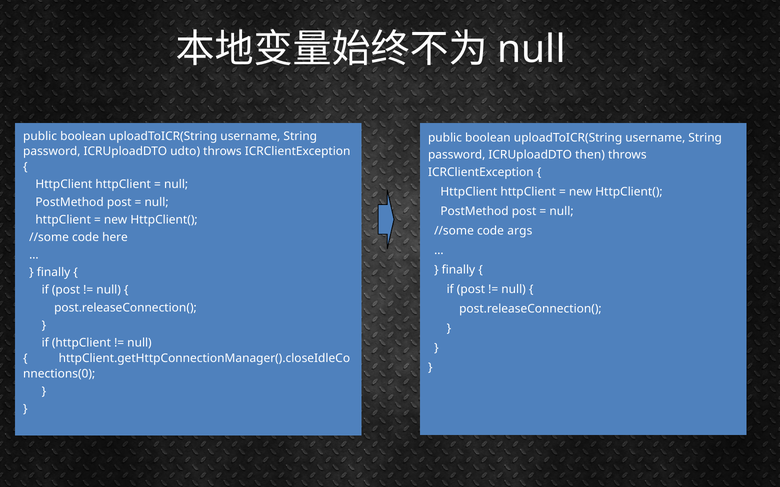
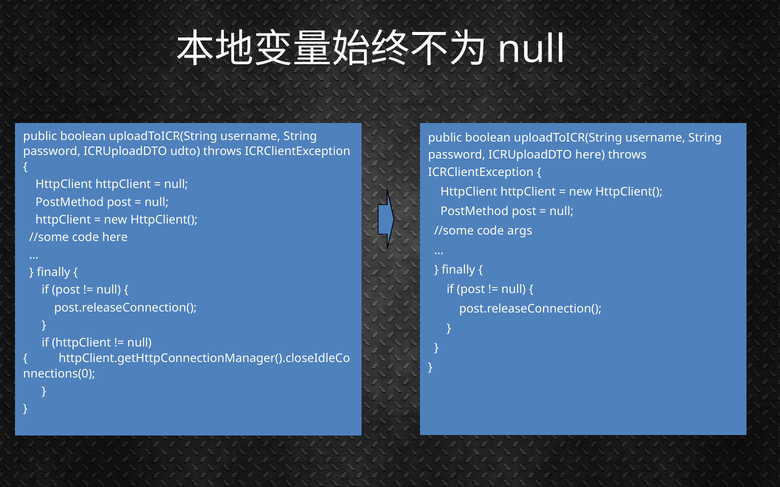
ICRUploadDTO then: then -> here (590, 155)
